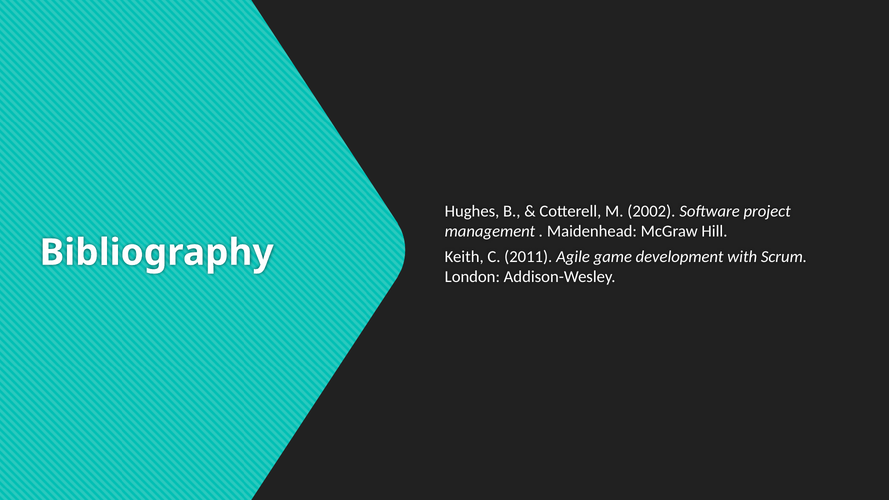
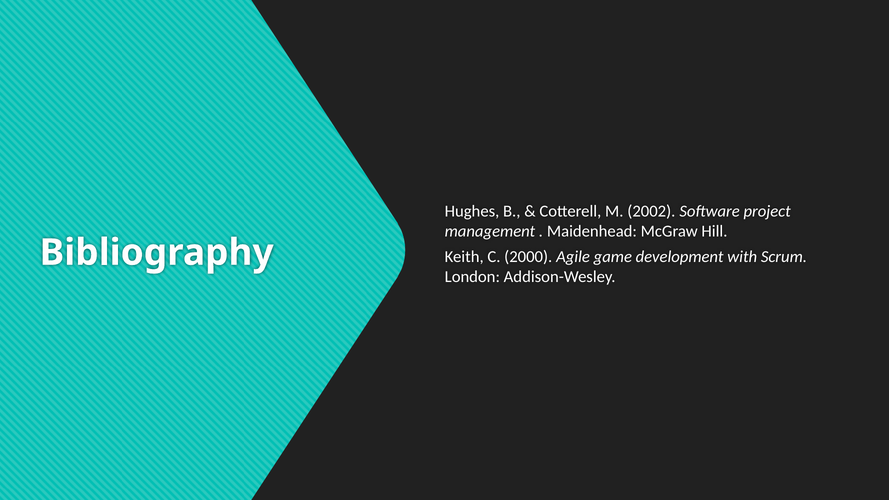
2011: 2011 -> 2000 (528, 257)
